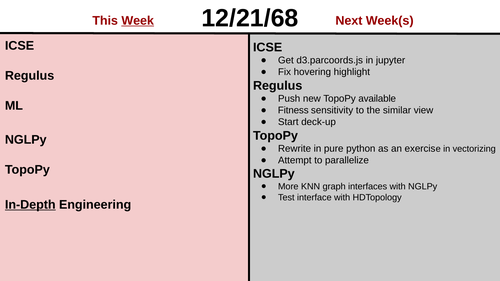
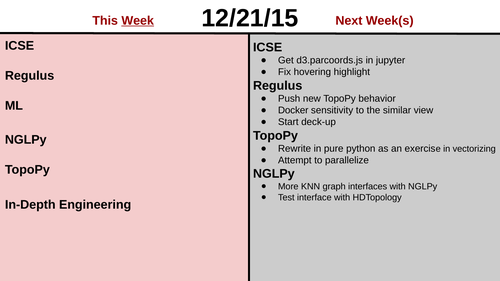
12/21/68: 12/21/68 -> 12/21/15 (250, 18)
available: available -> behavior (377, 99)
Fitness: Fitness -> Docker (293, 110)
In-Depth underline: present -> none (30, 205)
